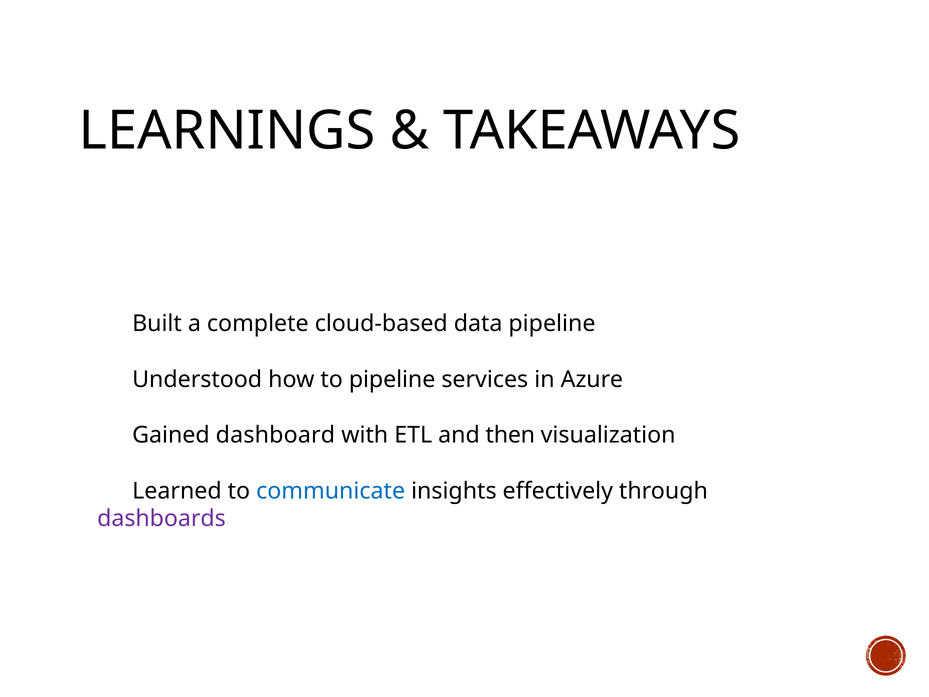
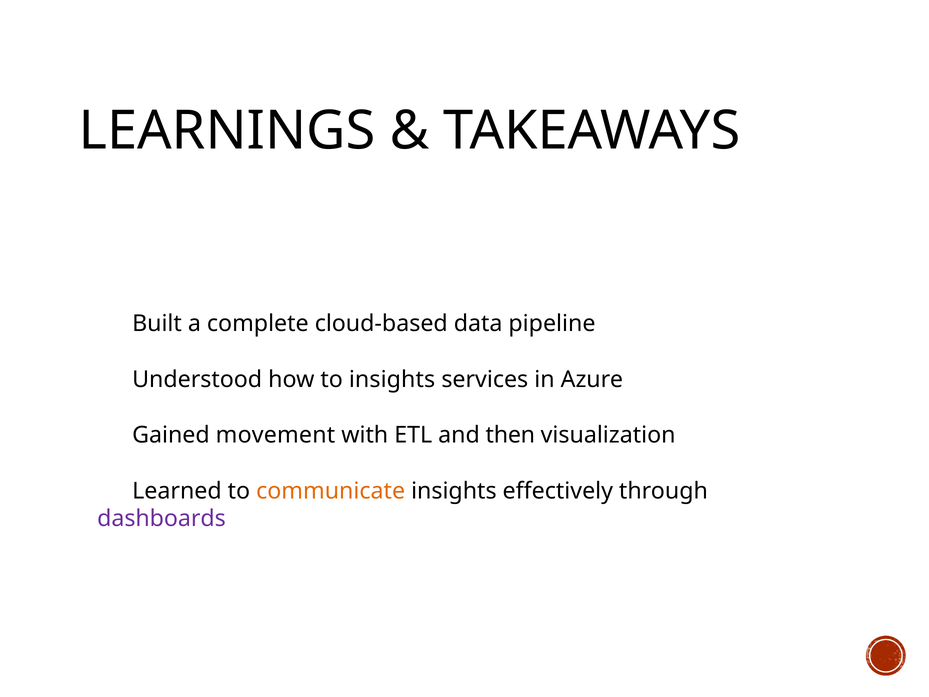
to pipeline: pipeline -> insights (392, 379)
dashboard: dashboard -> movement (275, 435)
communicate colour: blue -> orange (331, 491)
